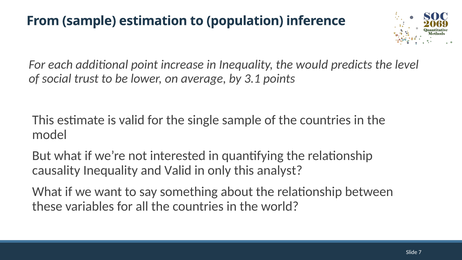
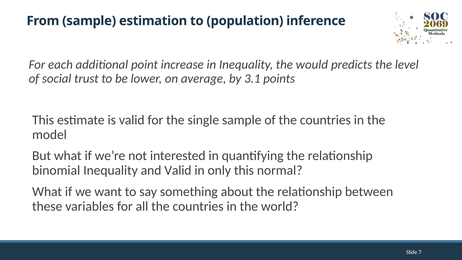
causality: causality -> binomial (56, 170)
analyst: analyst -> normal (280, 170)
